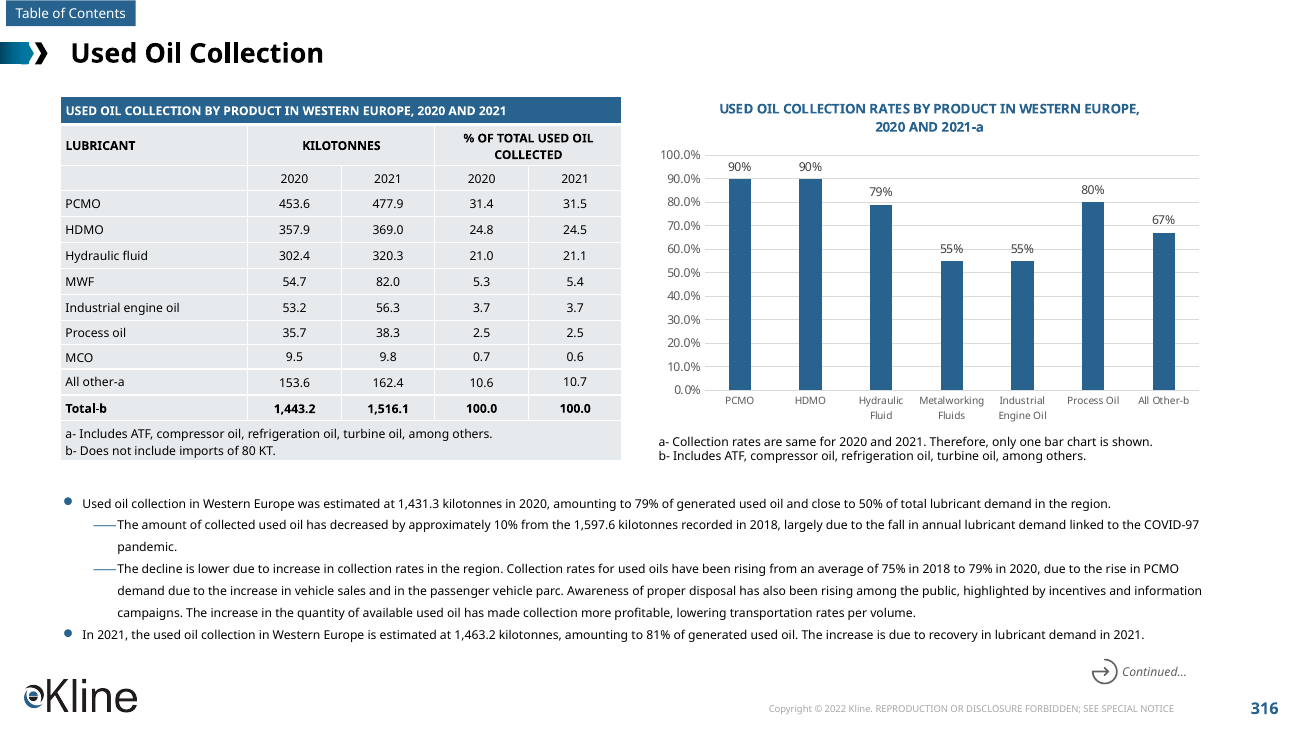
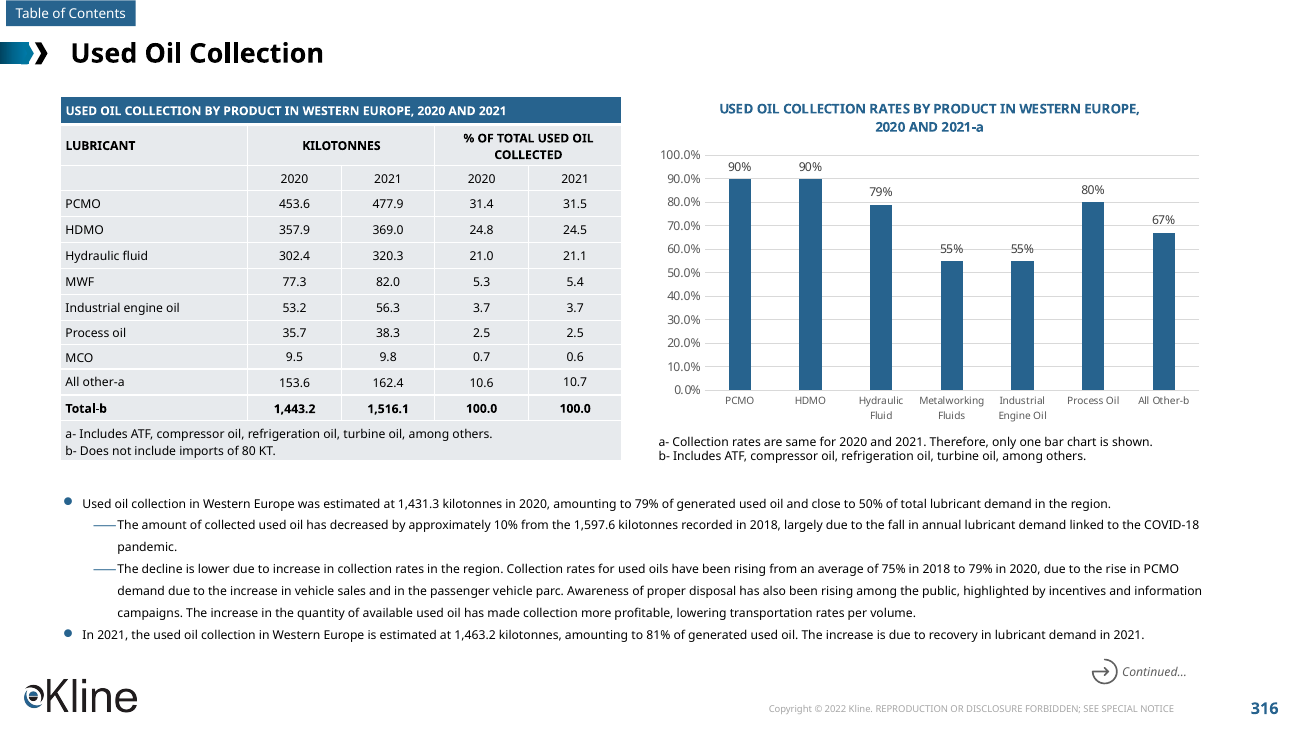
54.7: 54.7 -> 77.3 (295, 282)
COVID-97: COVID-97 -> COVID-18 (1172, 526)
